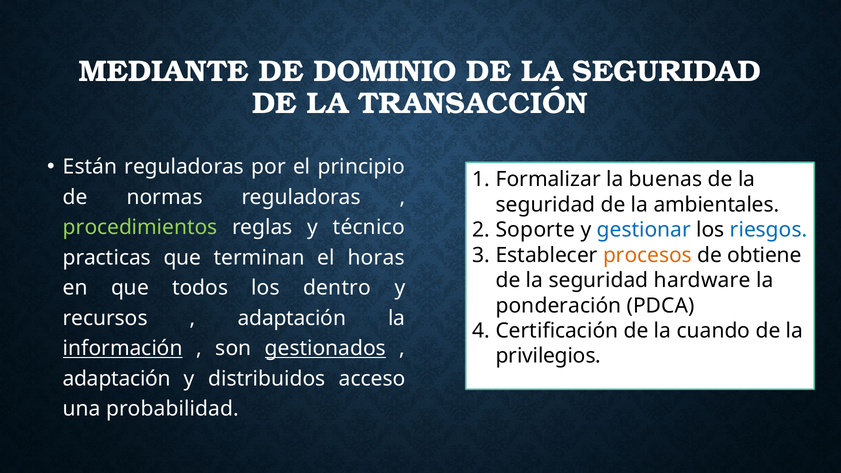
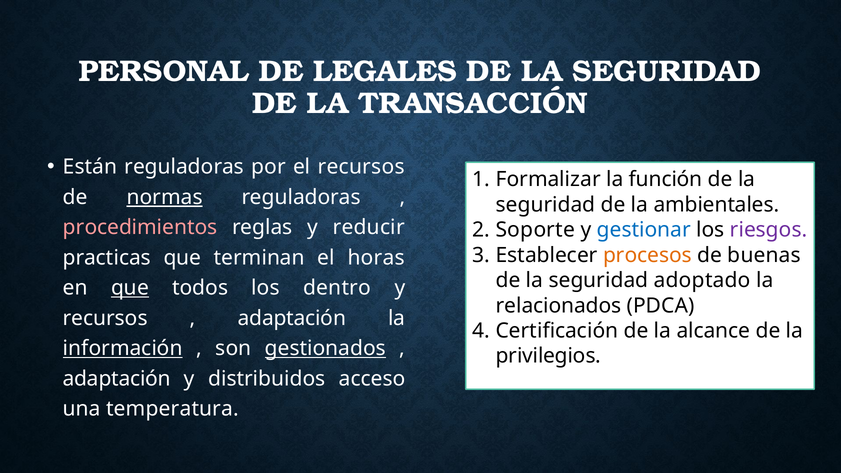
MEDIANTE: MEDIANTE -> PERSONAL (164, 72)
DOMINIO: DOMINIO -> LEGALES (385, 72)
el principio: principio -> recursos (361, 167)
buenas: buenas -> función (666, 179)
normas underline: none -> present (165, 197)
procedimientos colour: light green -> pink (140, 227)
técnico: técnico -> reducir (369, 227)
riesgos colour: blue -> purple (769, 230)
obtiene: obtiene -> buenas (764, 255)
hardware: hardware -> adoptado (702, 280)
que underline: none -> present (130, 288)
ponderación: ponderación -> relacionados (559, 306)
cuando: cuando -> alcance (713, 331)
probabilidad: probabilidad -> temperatura (173, 409)
